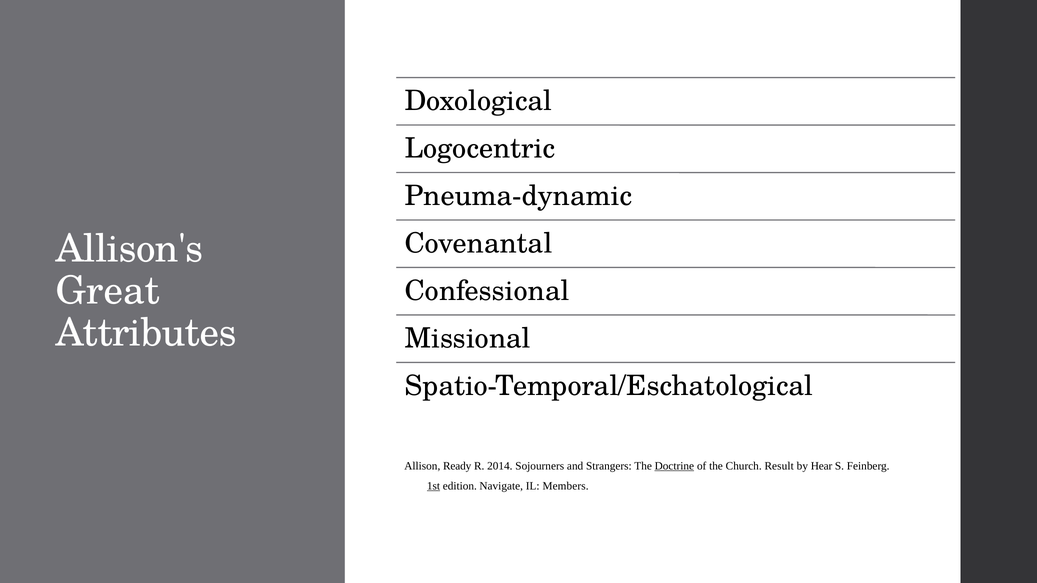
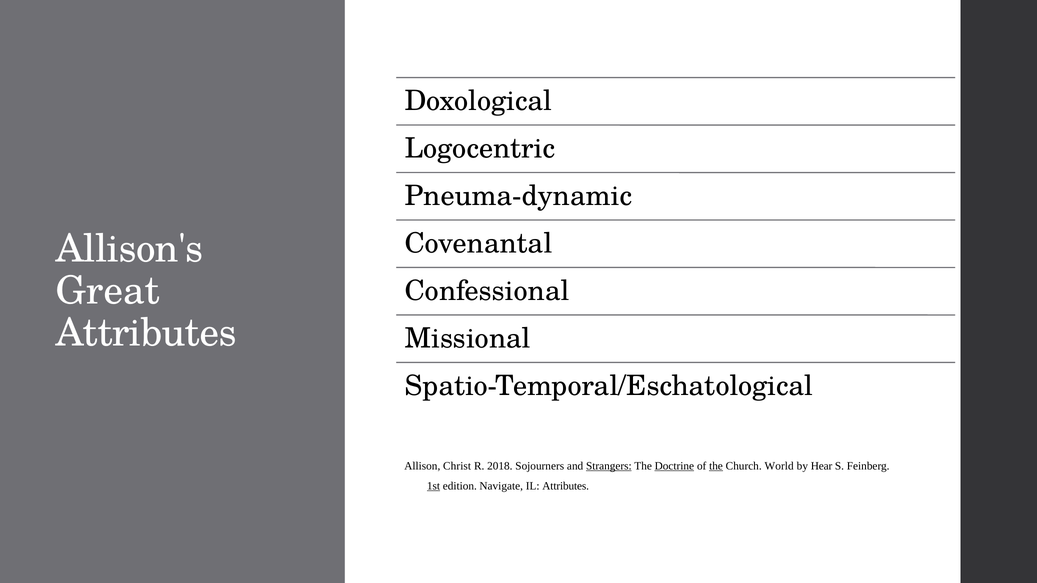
Ready: Ready -> Christ (457, 466)
2014: 2014 -> 2018 (500, 466)
Strangers underline: none -> present (609, 466)
the underline: none -> present (716, 466)
Result: Result -> World (779, 466)
IL Members: Members -> Attributes (566, 486)
